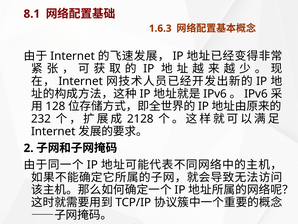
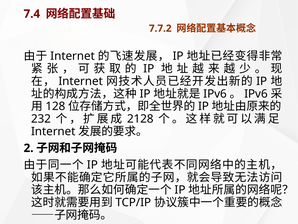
8.1: 8.1 -> 7.4 (32, 14)
1.6.3: 1.6.3 -> 7.7.2 (160, 28)
